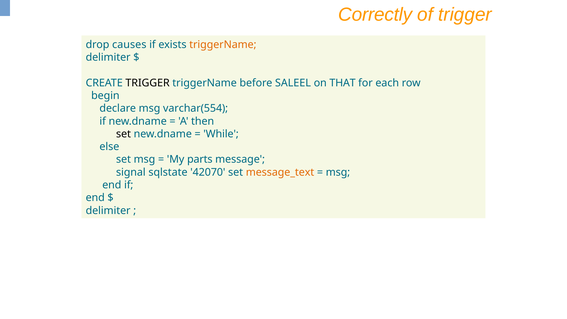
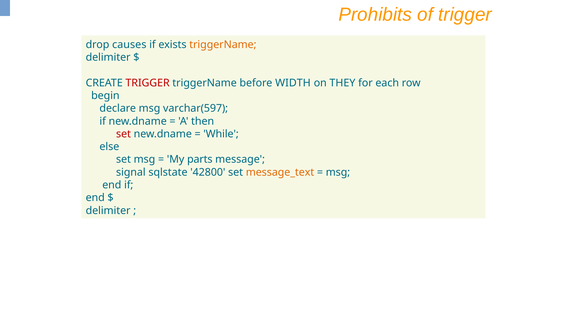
Correctly: Correctly -> Prohibits (375, 15)
TRIGGER colour: black -> red (148, 83)
SALEEL: SALEEL -> WIDTH (293, 83)
THAT: THAT -> THEY (342, 83)
varchar(554: varchar(554 -> varchar(597 (196, 108)
set colour: black -> red (124, 134)
42070: 42070 -> 42800 (208, 172)
